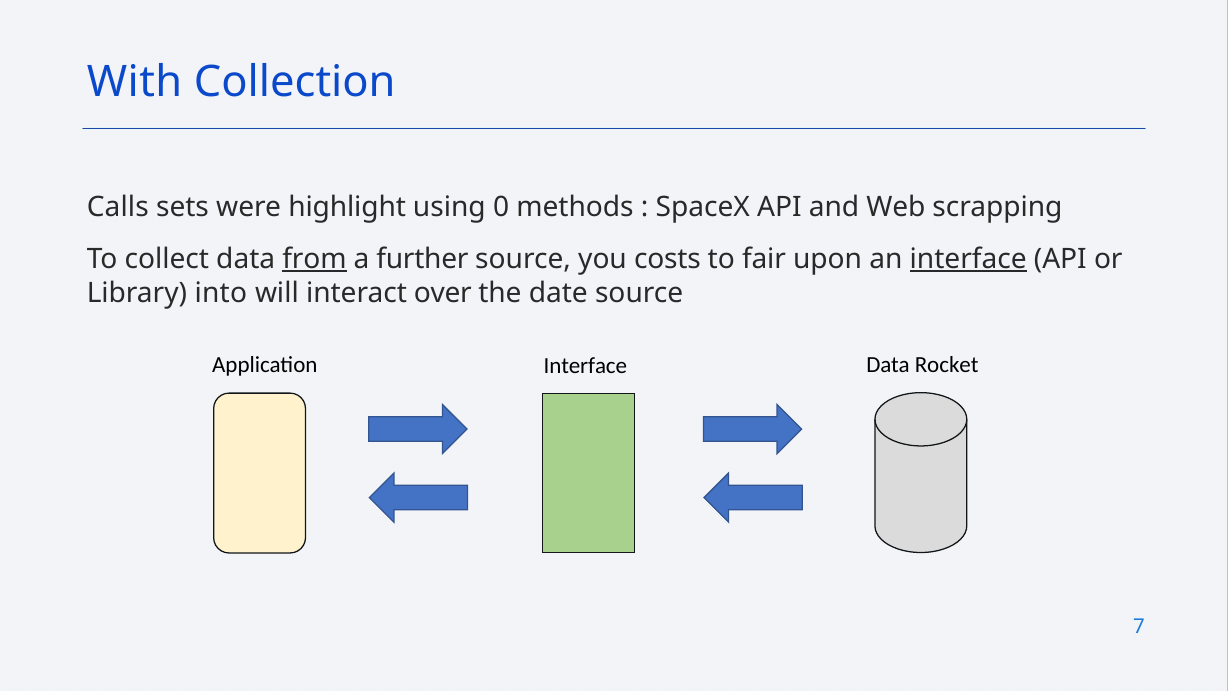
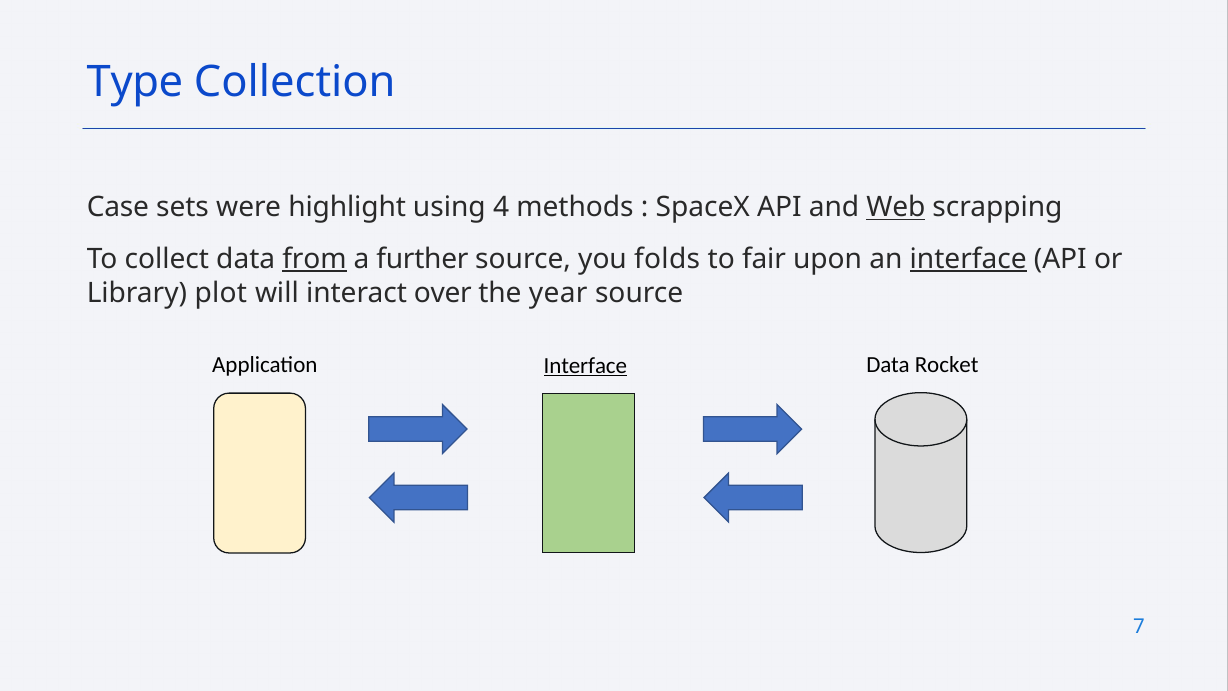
With: With -> Type (135, 82)
Calls: Calls -> Case (118, 207)
0: 0 -> 4 (501, 207)
Web underline: none -> present (896, 207)
costs: costs -> folds (667, 259)
into: into -> plot (221, 293)
date: date -> year (558, 293)
Interface underline: none -> present (585, 366)
